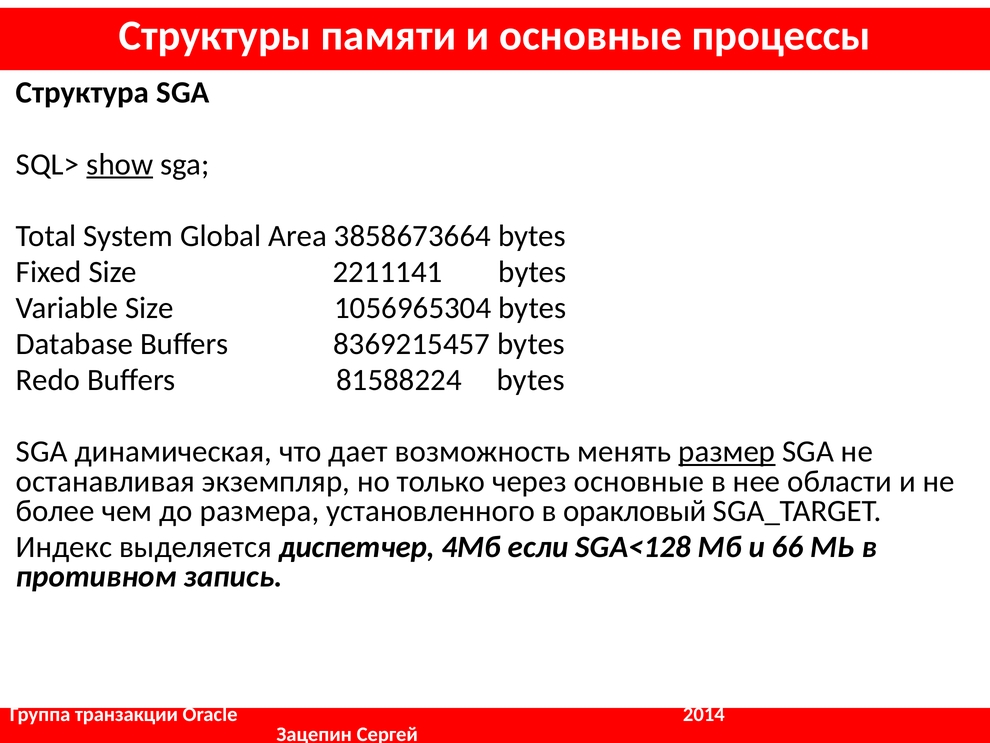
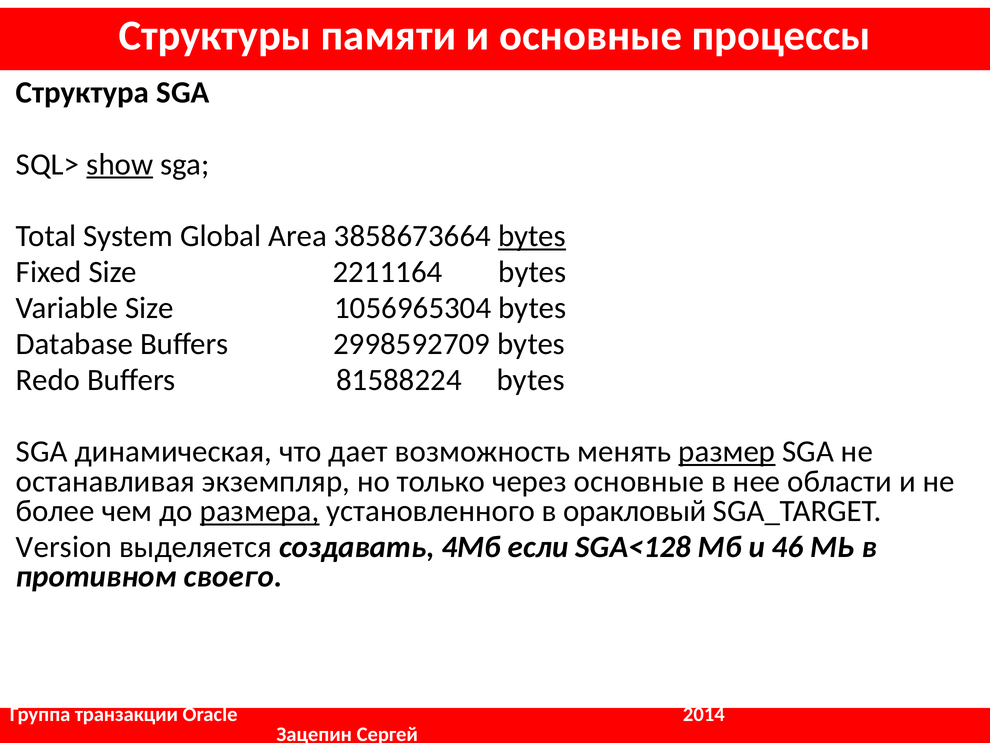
bytes underline: none -> present (532, 236)
2211141: 2211141 -> 2211164 (388, 272)
8369215457: 8369215457 -> 2998592709 (412, 344)
размера underline: none -> present (260, 511)
Индекс: Индекс -> Version (64, 547)
диспетчер: диспетчер -> создавать (357, 547)
66: 66 -> 46 (788, 547)
запись: запись -> своего (233, 576)
